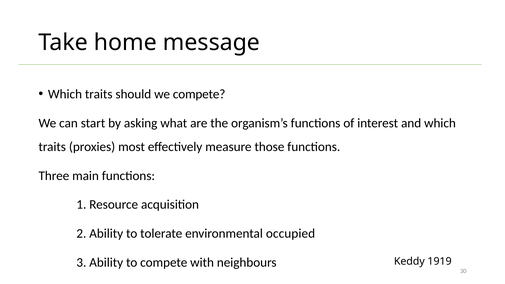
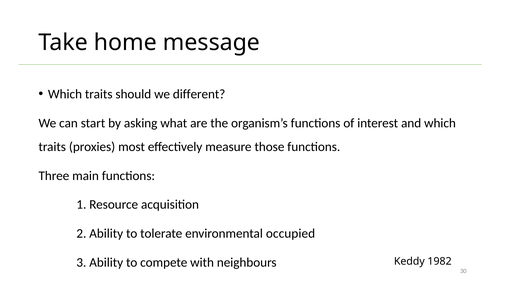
we compete: compete -> different (199, 94)
1919: 1919 -> 1982 (440, 261)
